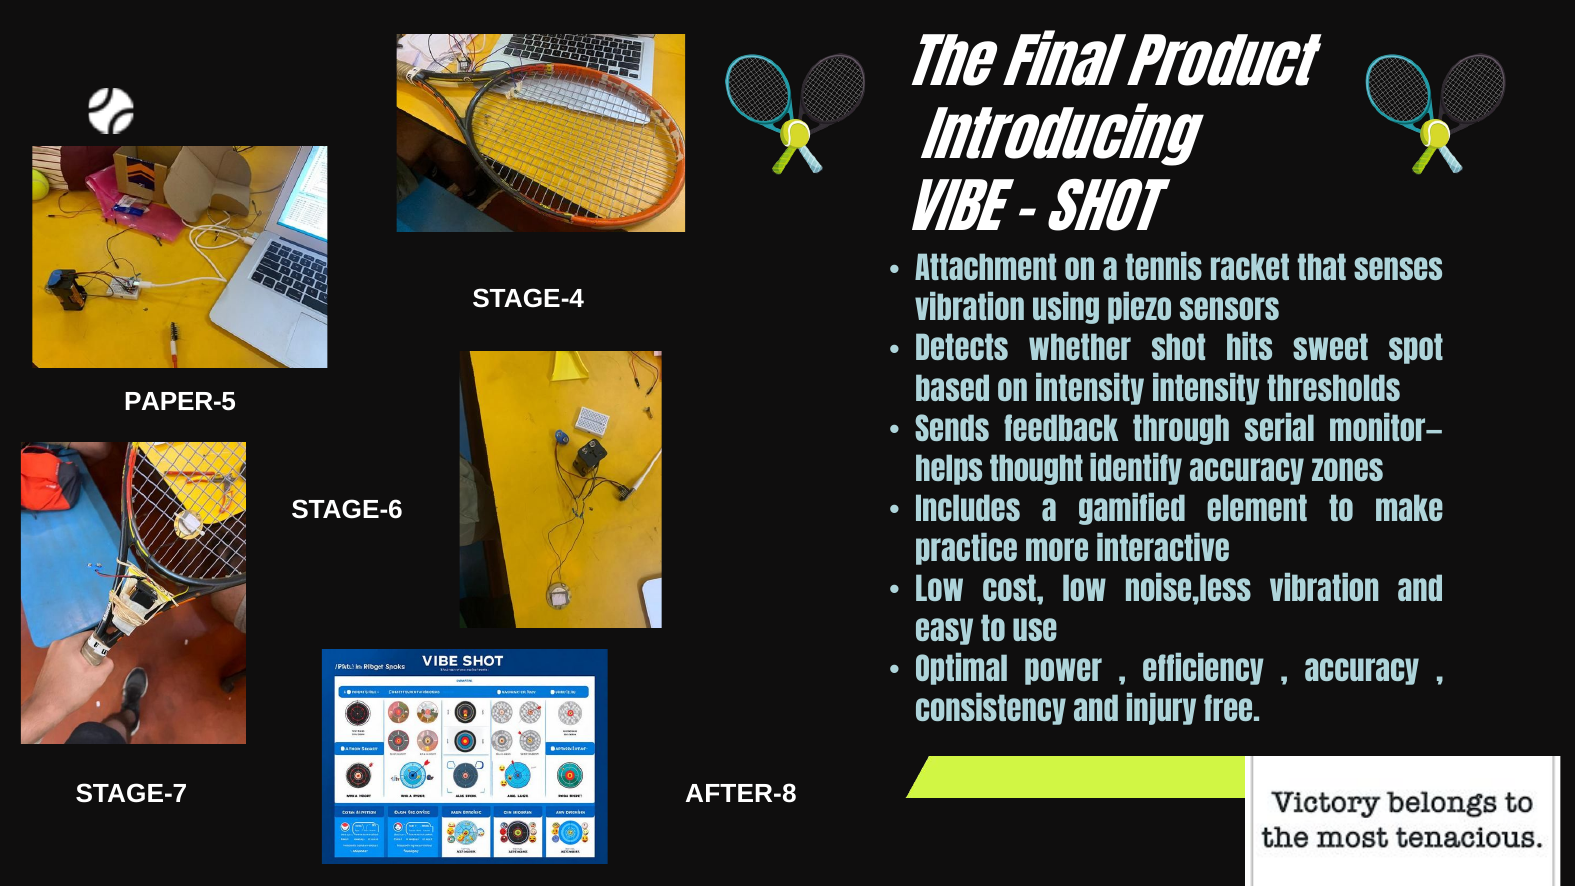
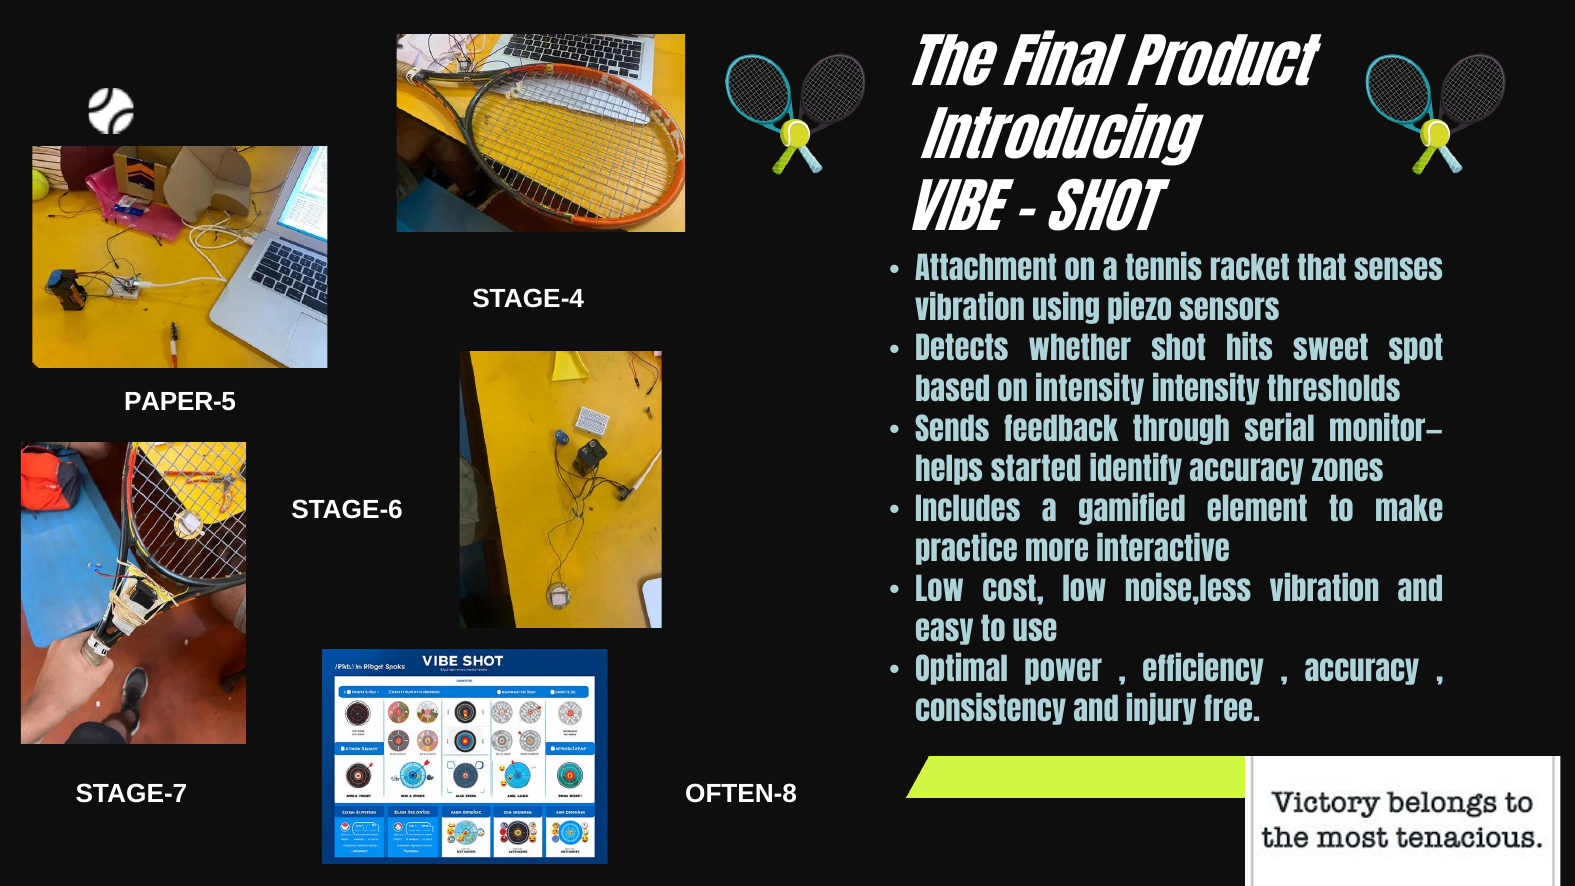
thought: thought -> started (1036, 471)
AFTER-8: AFTER-8 -> OFTEN-8 (741, 794)
